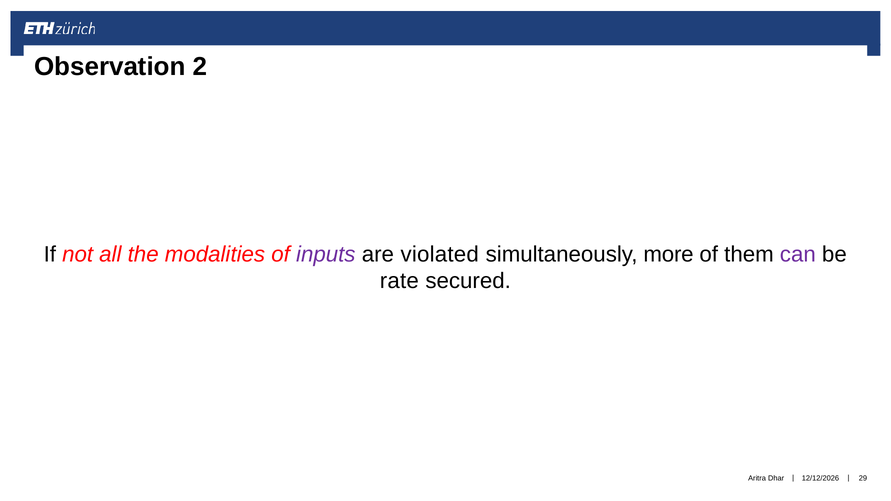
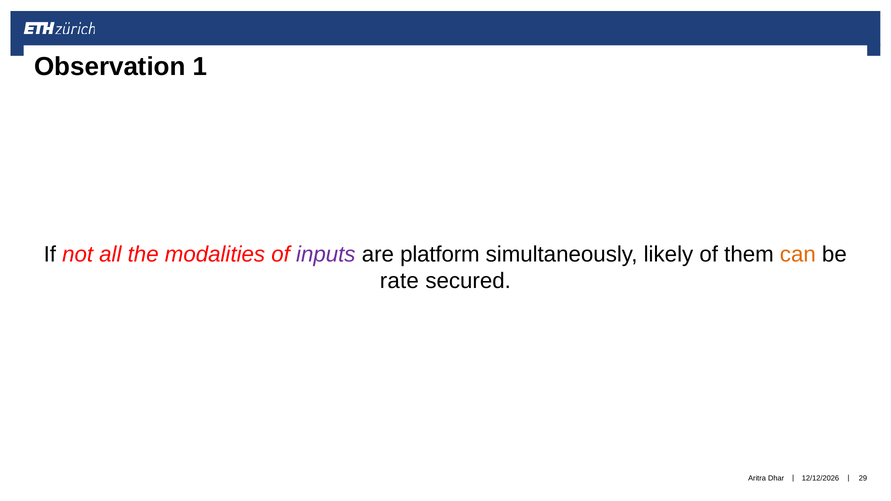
2: 2 -> 1 (200, 67)
violated: violated -> platform (440, 254)
more: more -> likely (668, 254)
can colour: purple -> orange (798, 254)
